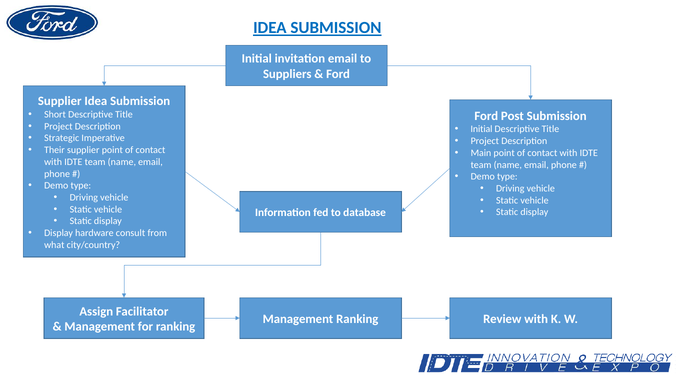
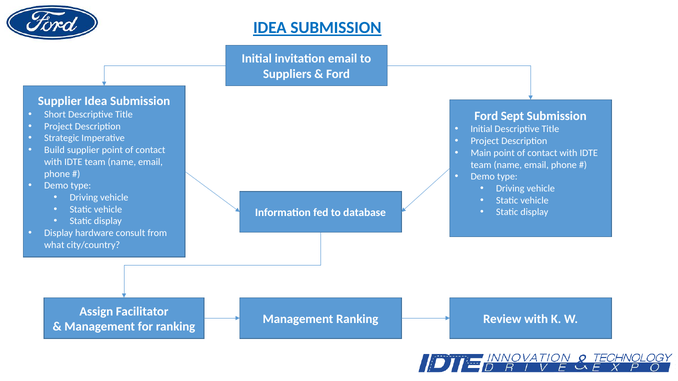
Post: Post -> Sept (512, 116)
Their: Their -> Build (54, 150)
